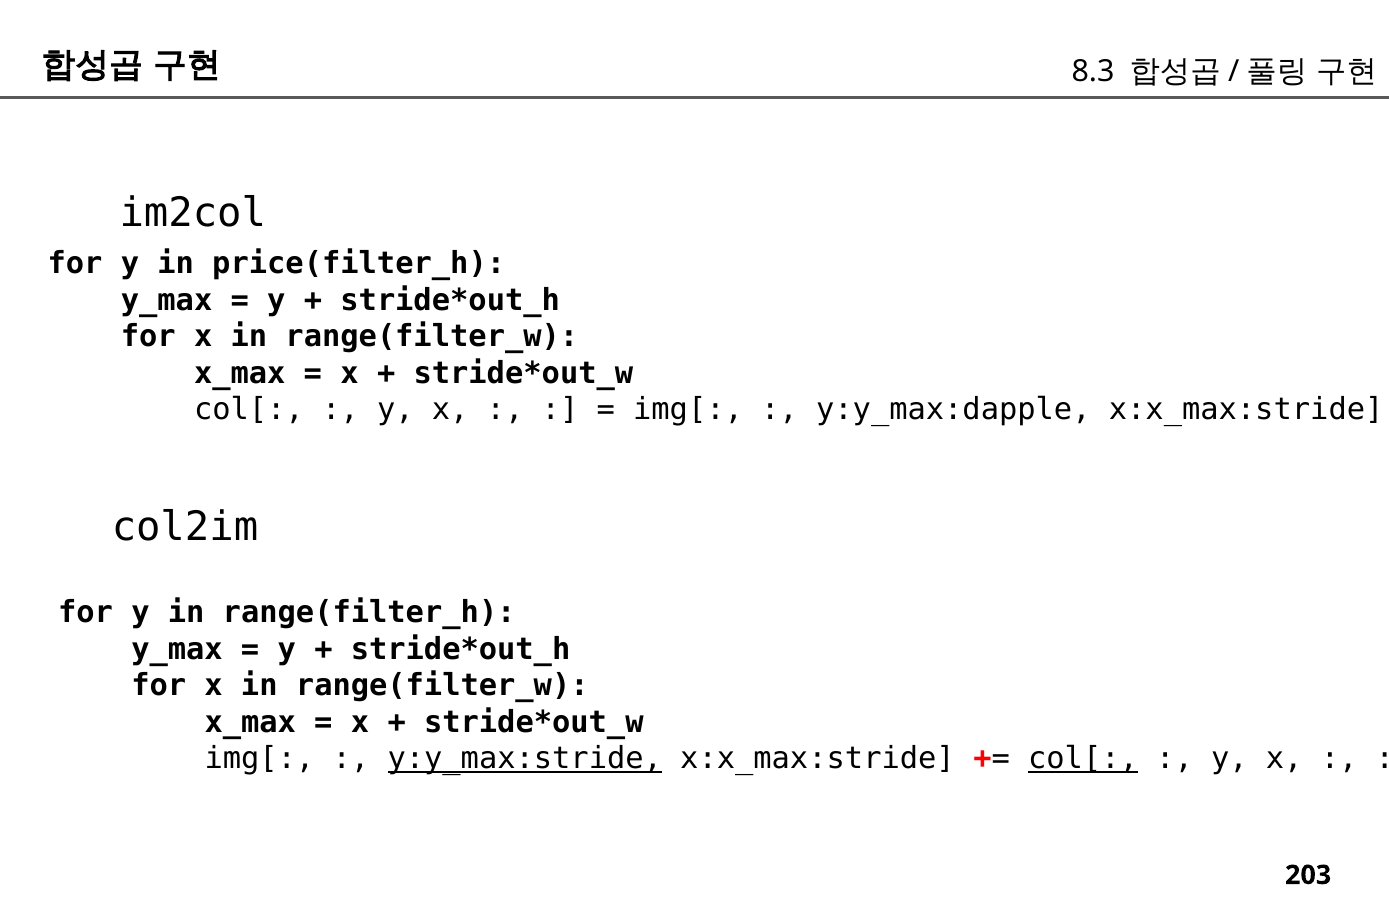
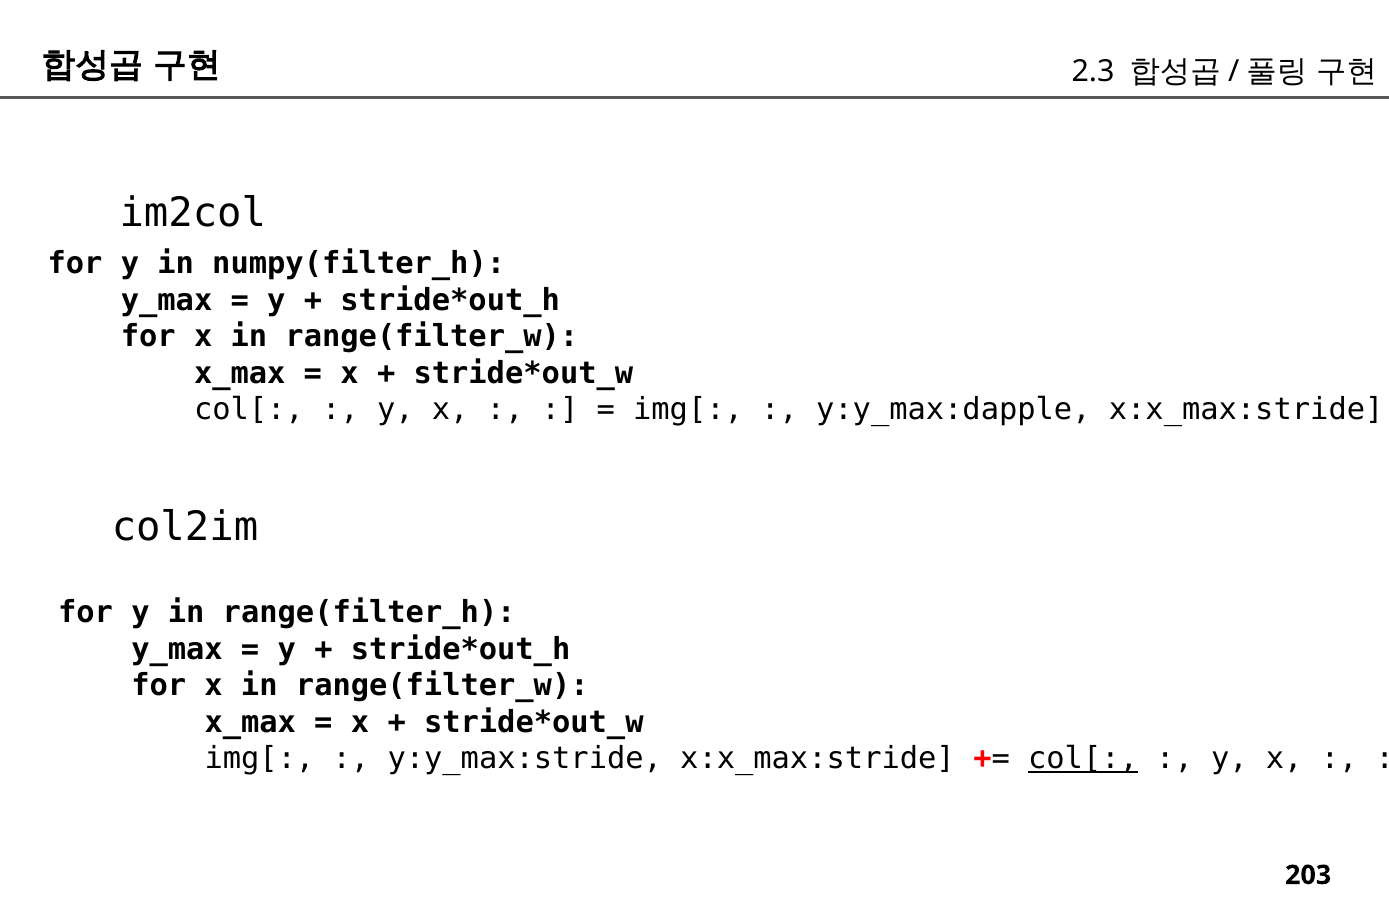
8.3: 8.3 -> 2.3 (1093, 71)
price(filter_h: price(filter_h -> numpy(filter_h (359, 264)
y:y_max:stride underline: present -> none (525, 759)
